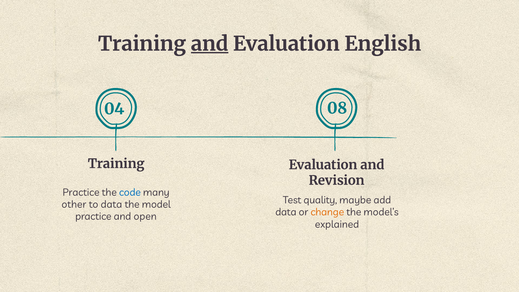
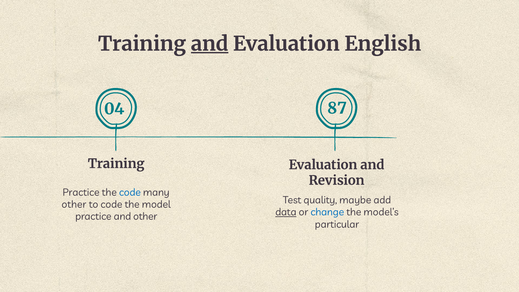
08: 08 -> 87 (337, 108)
to data: data -> code (111, 204)
data underline: none -> present (286, 212)
change colour: orange -> blue (327, 212)
and open: open -> other (145, 217)
explained: explained -> particular (337, 224)
